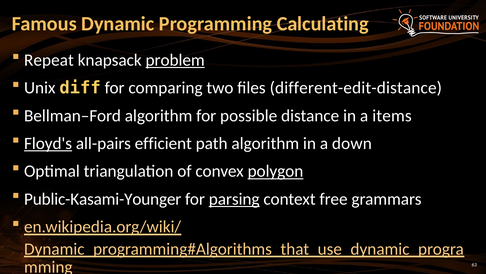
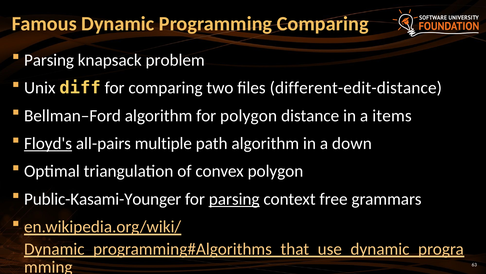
Programming Calculating: Calculating -> Comparing (323, 24)
Repeat: Repeat -> Parsing (49, 60)
problem underline: present -> none (175, 60)
for possible: possible -> polygon (249, 115)
efficient: efficient -> multiple (163, 143)
polygon underline: present -> none (275, 171)
